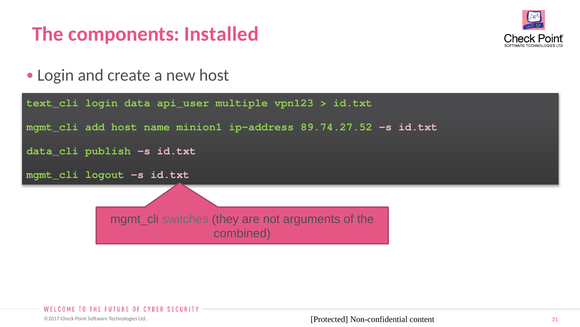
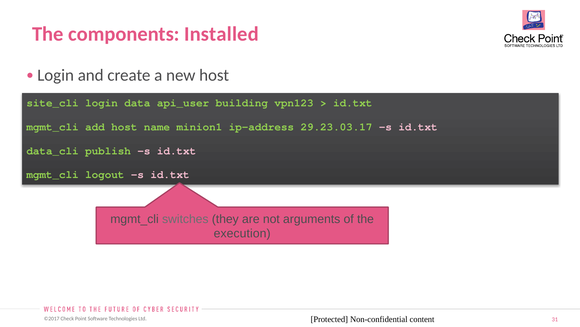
text_cli: text_cli -> site_cli (53, 103)
multiple: multiple -> building (242, 103)
89.74.27.52: 89.74.27.52 -> 29.23.03.17 (336, 127)
combined: combined -> execution (242, 233)
